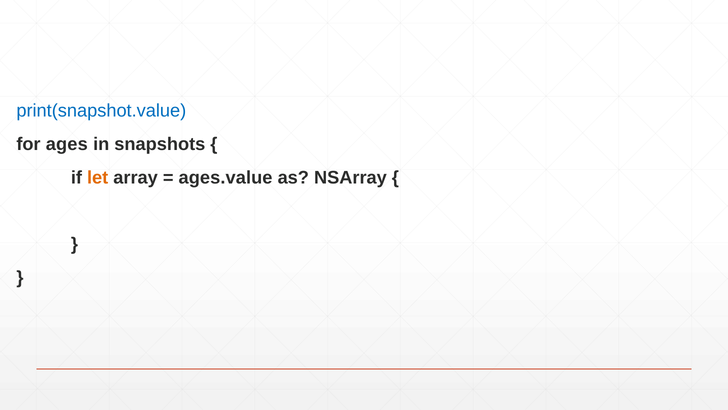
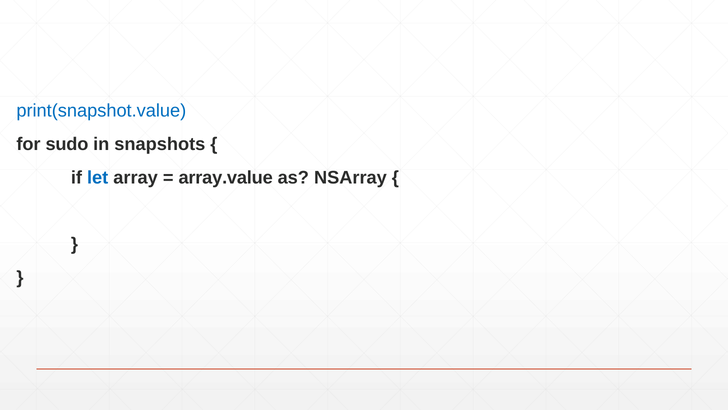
ages: ages -> sudo (67, 144)
let colour: orange -> blue (98, 177)
ages.value: ages.value -> array.value (226, 177)
